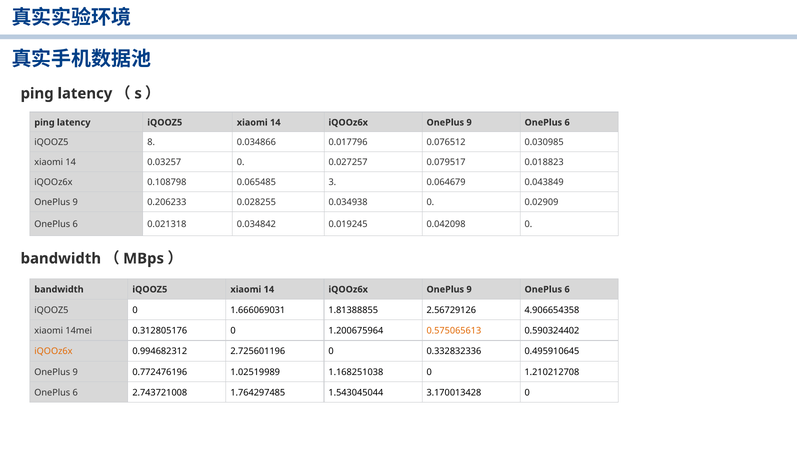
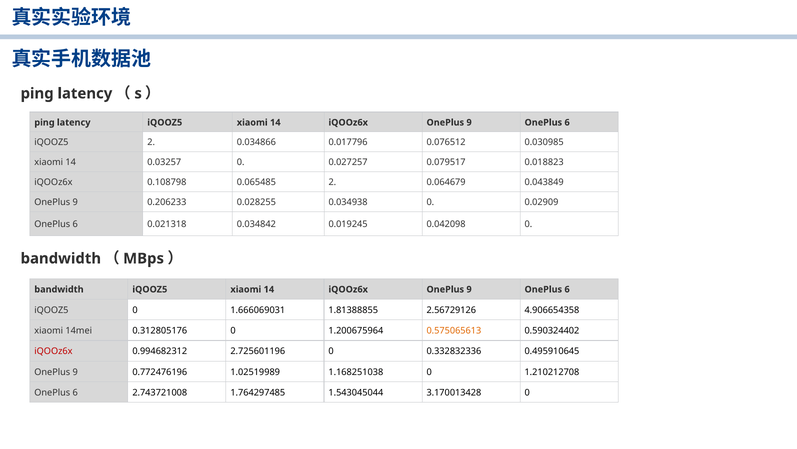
iQOOZ5 8: 8 -> 2 (151, 142)
0.065485 3: 3 -> 2 (332, 182)
iQOOz6x colour: orange -> red (53, 351)
